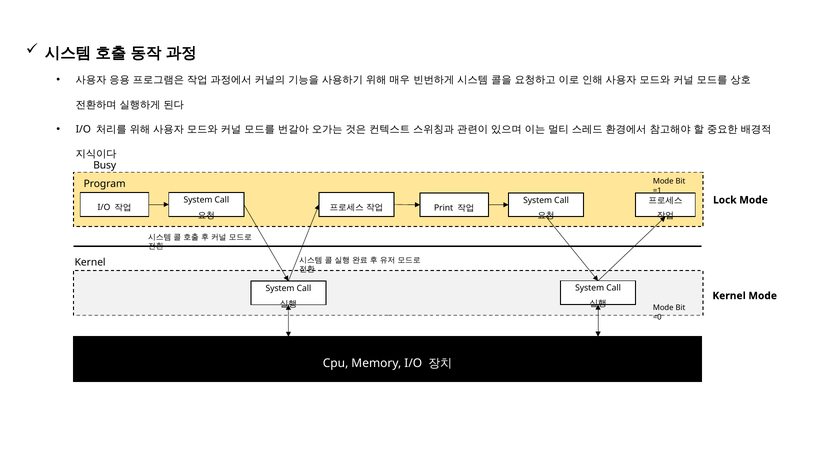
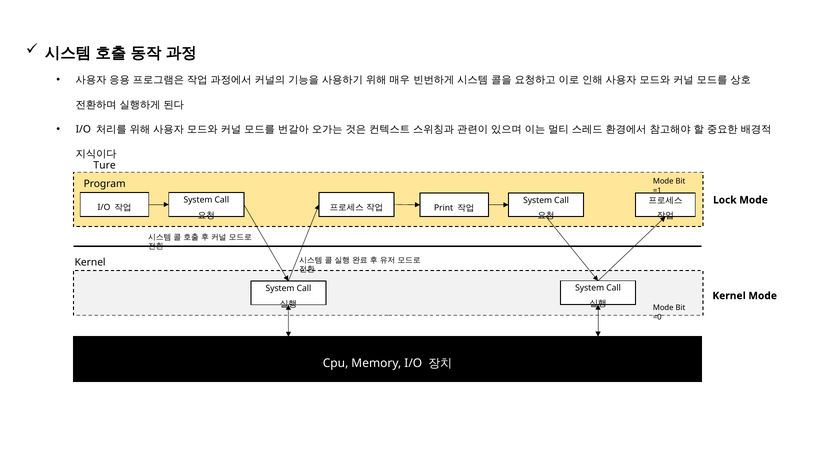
Busy: Busy -> Ture (105, 165)
